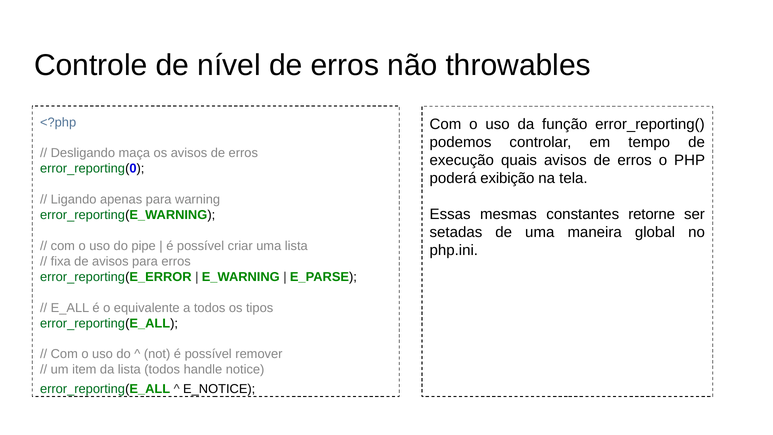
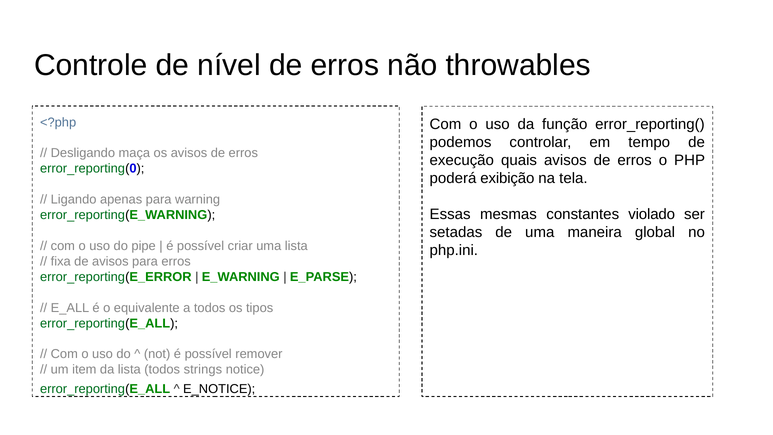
retorne: retorne -> violado (652, 214)
handle: handle -> strings (203, 370)
